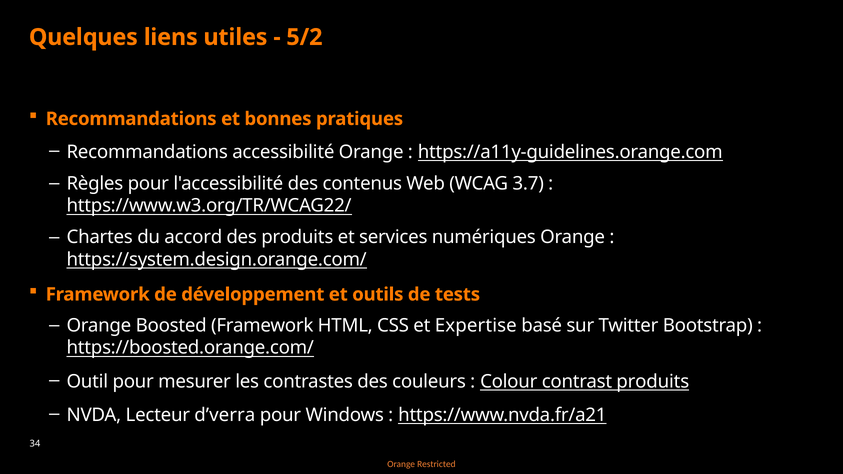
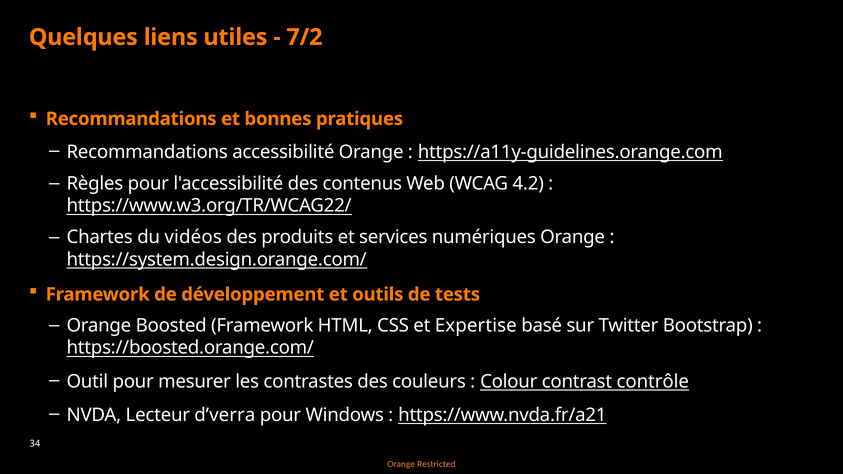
5/2: 5/2 -> 7/2 (304, 37)
3.7: 3.7 -> 4.2 (528, 184)
accord: accord -> vidéos (193, 237)
contrast produits: produits -> contrôle (653, 382)
